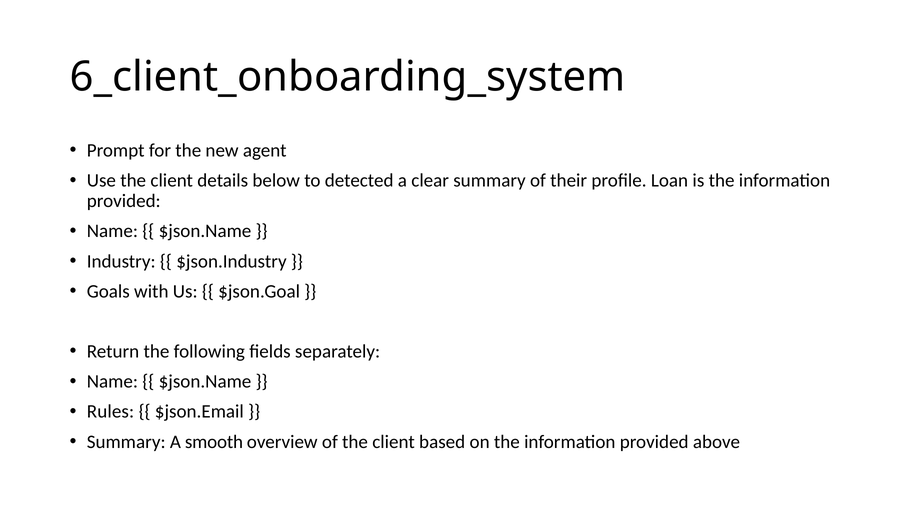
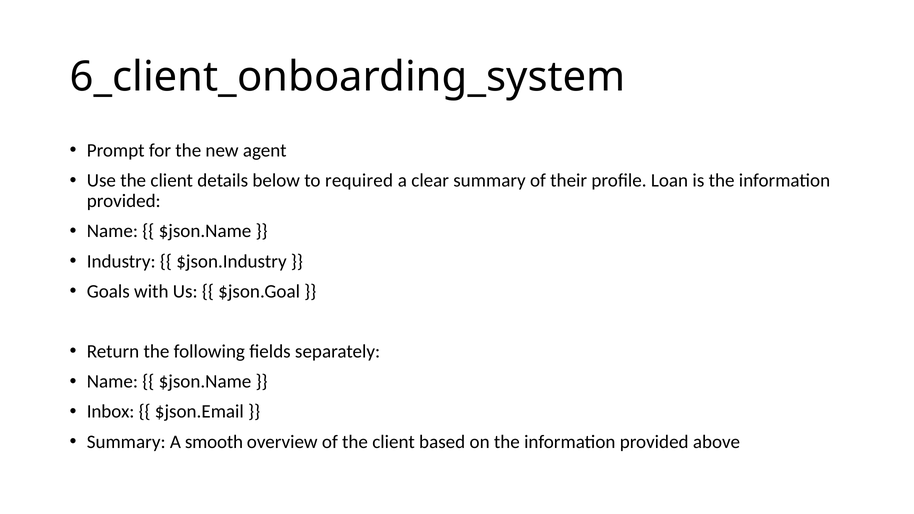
detected: detected -> required (359, 181)
Rules: Rules -> Inbox (111, 412)
